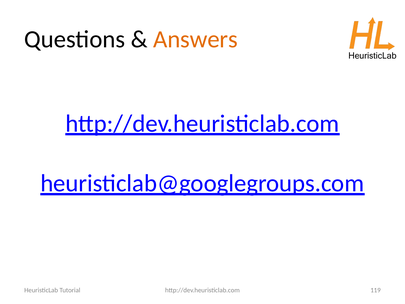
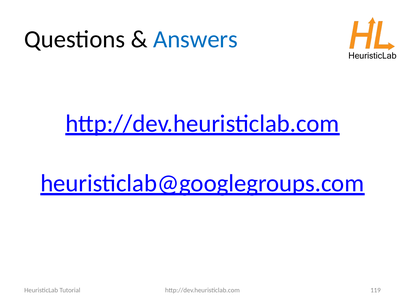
Answers colour: orange -> blue (195, 39)
